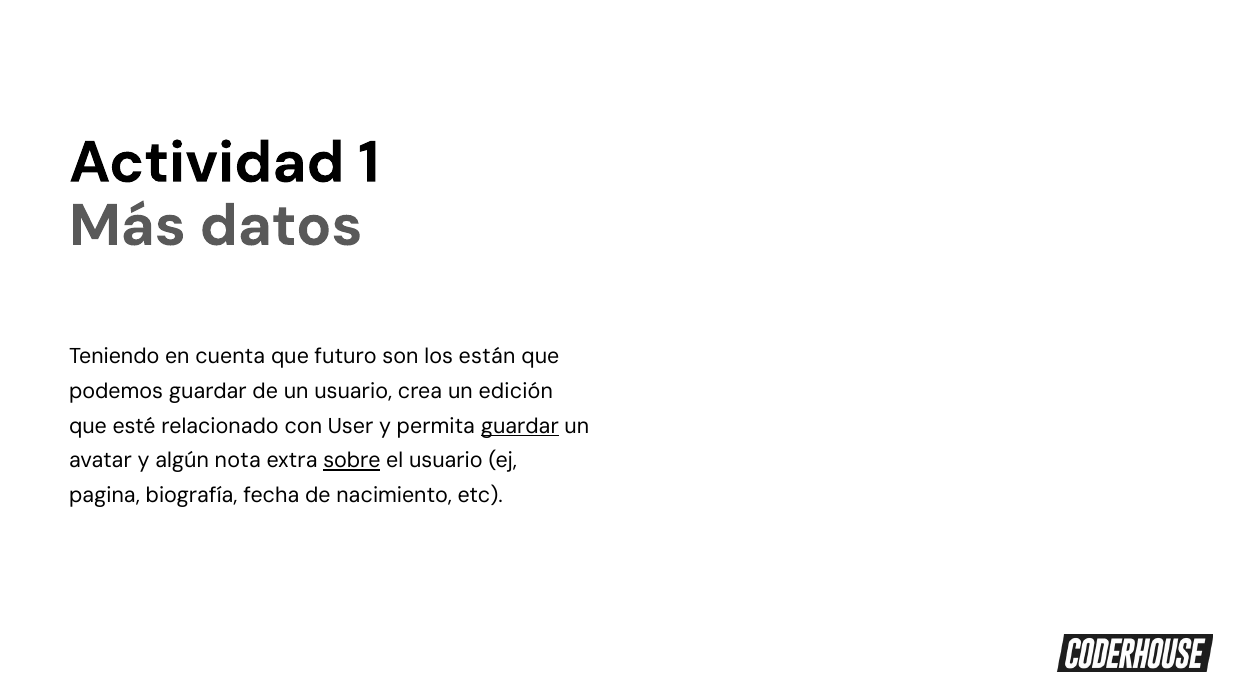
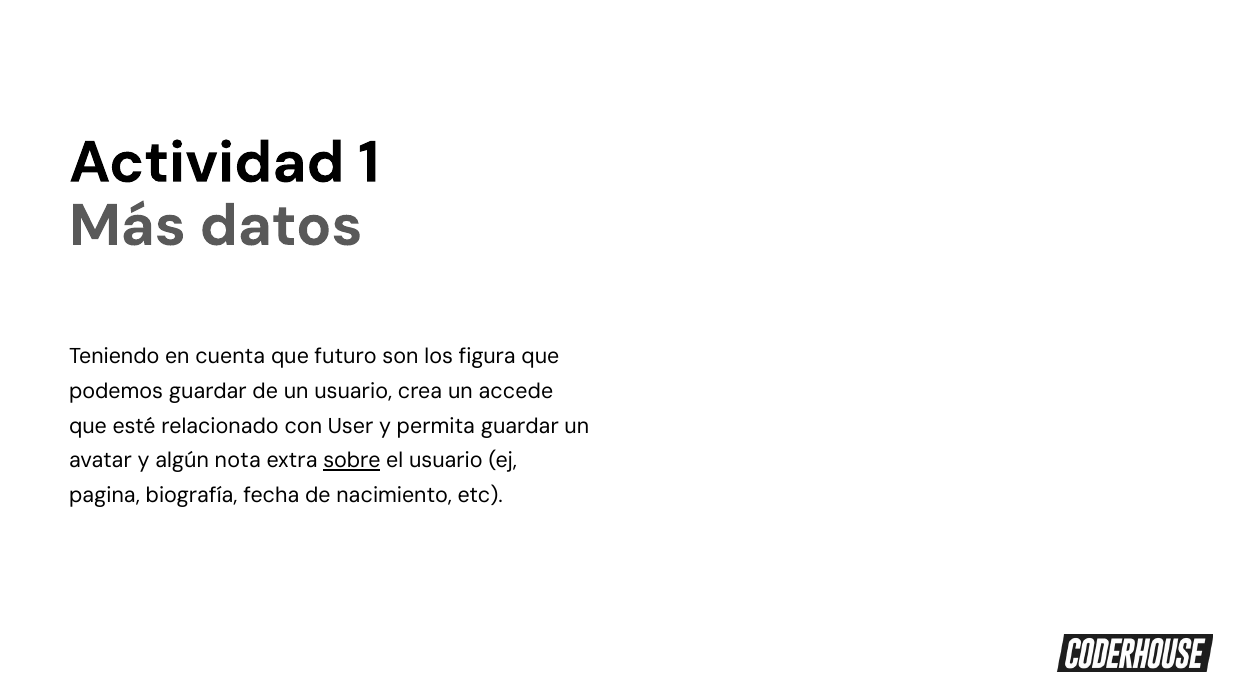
están: están -> figura (487, 356)
edición: edición -> accede (516, 391)
guardar underline: present -> none (520, 426)
